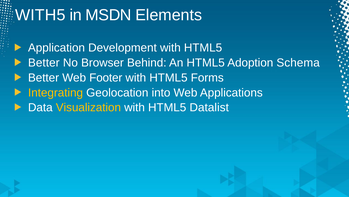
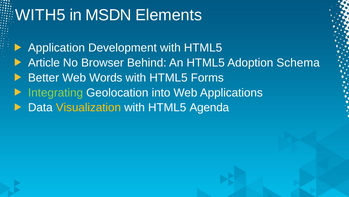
Better: Better -> Article (44, 63)
Footer: Footer -> Words (106, 77)
Integrating colour: yellow -> light green (56, 92)
Datalist: Datalist -> Agenda (209, 107)
